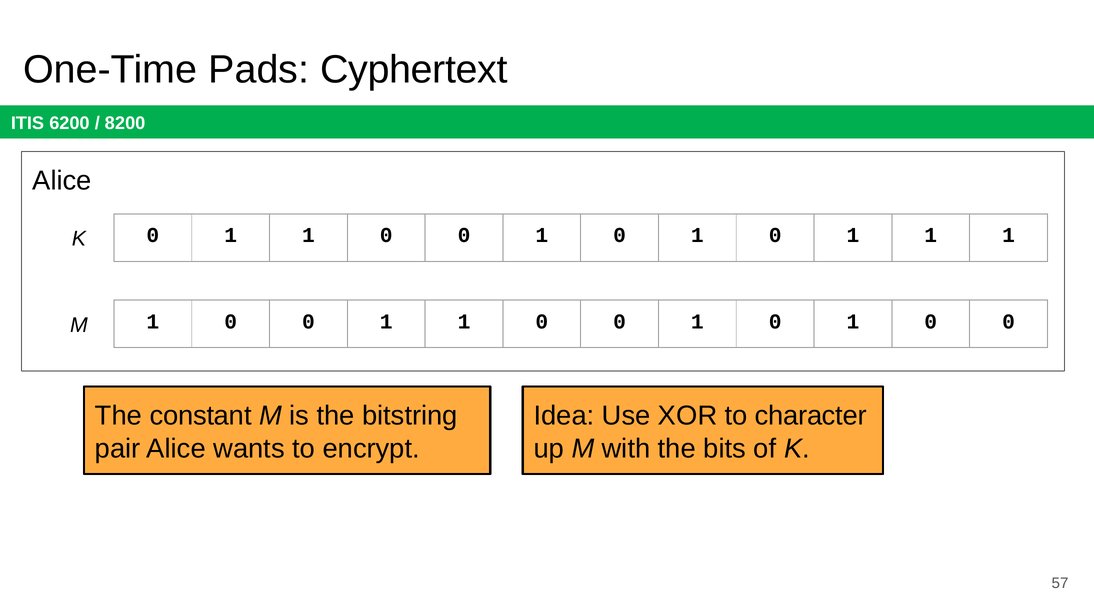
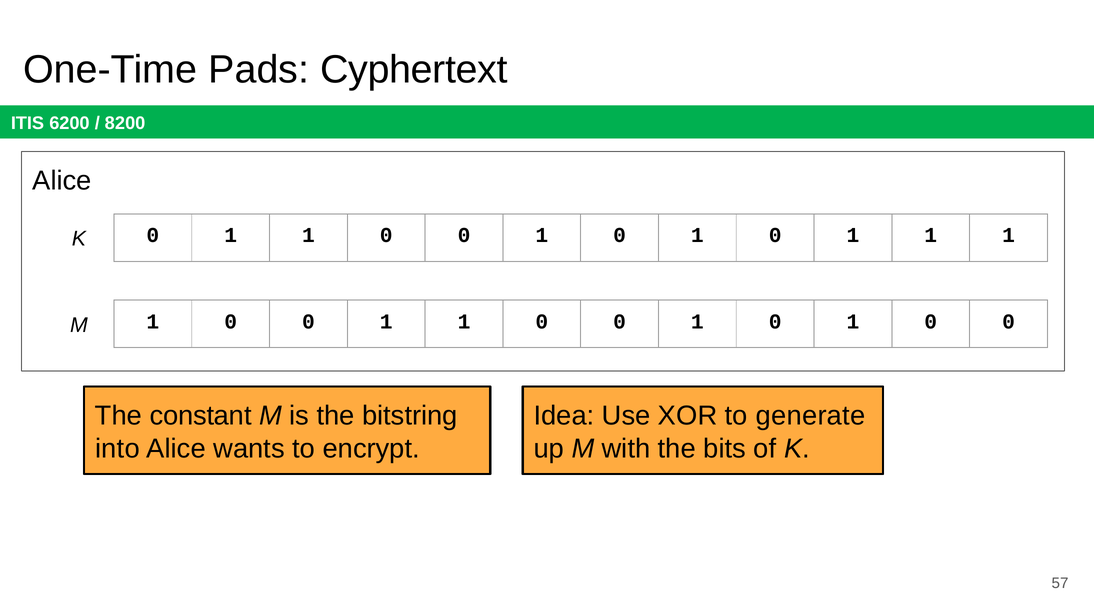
character: character -> generate (811, 415)
pair: pair -> into (118, 448)
